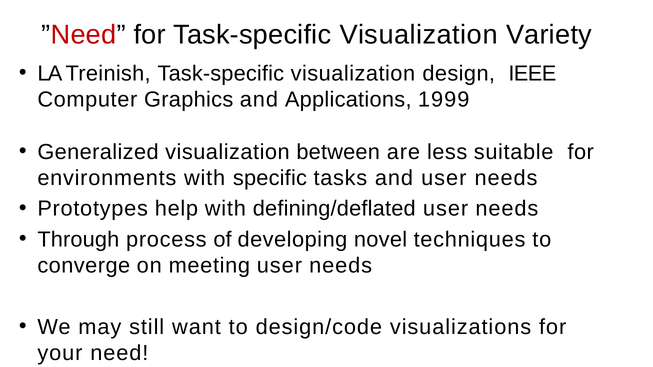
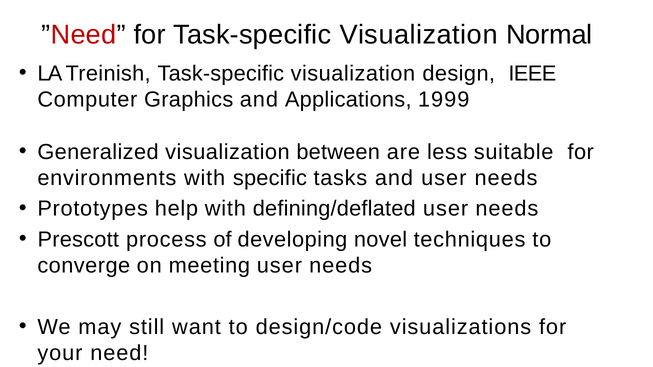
Variety: Variety -> Normal (549, 35)
Through: Through -> Prescott (78, 240)
